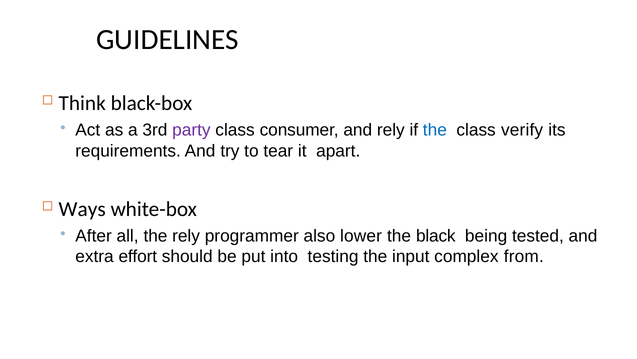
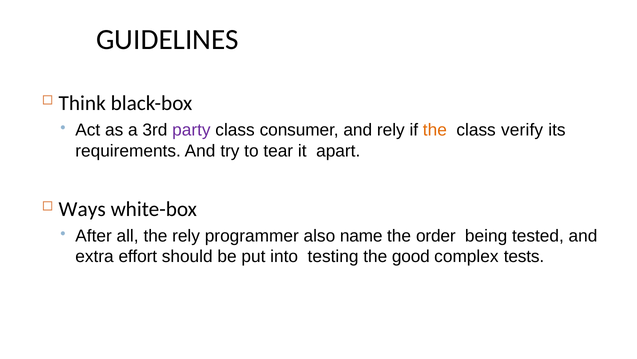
the colour: blue -> orange (435, 130)
lower: lower -> name (361, 236)
black: black -> order (436, 236)
input: input -> good (411, 256)
from: from -> tests (524, 256)
